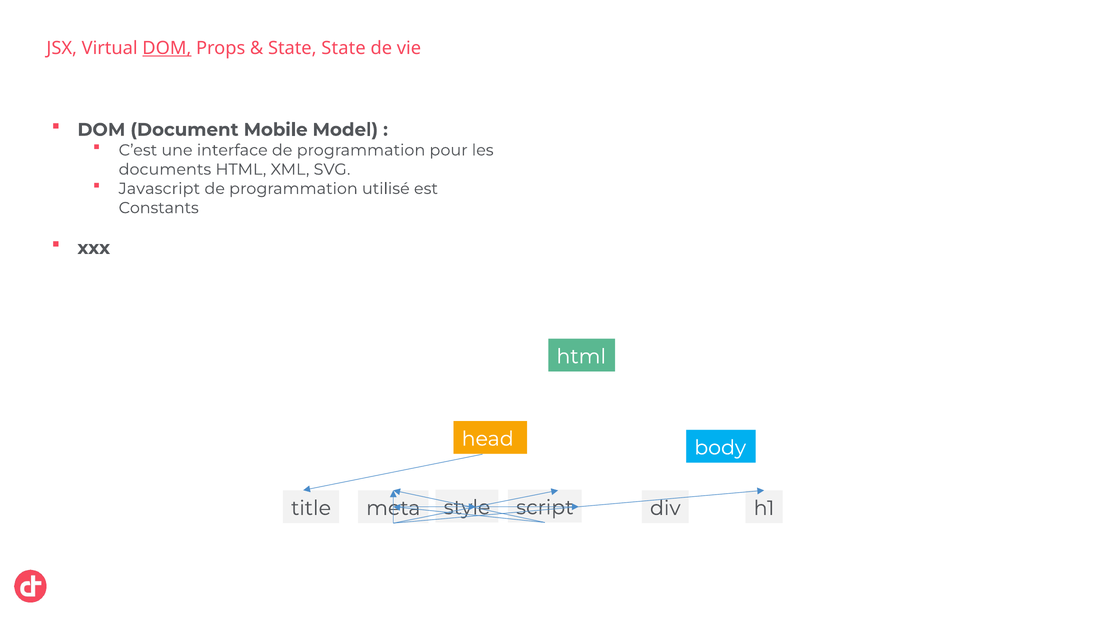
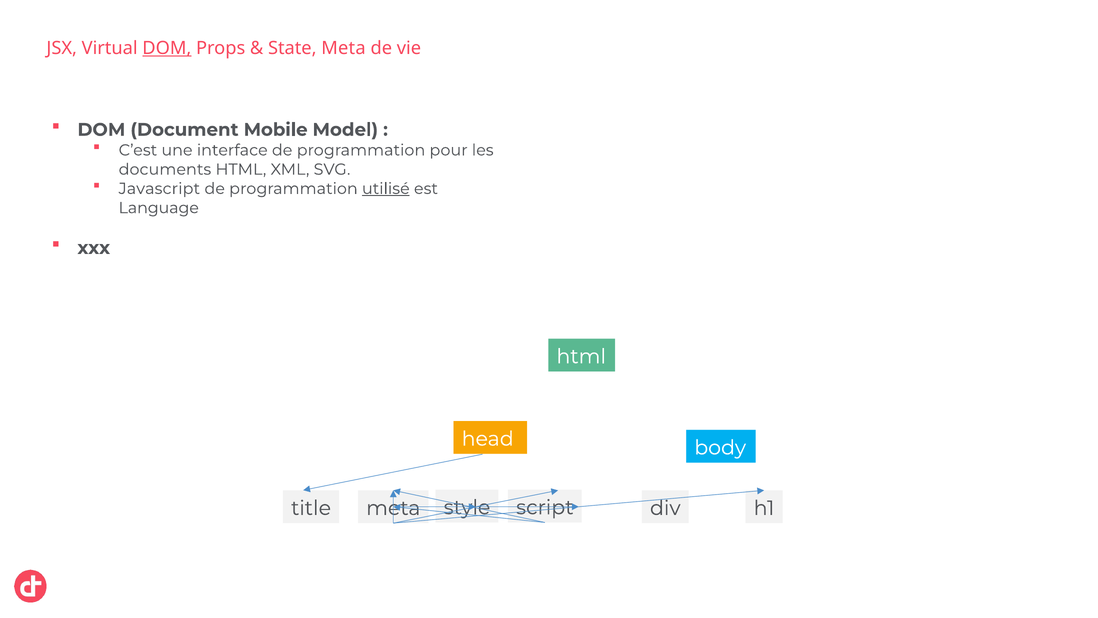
State State: State -> Meta (344, 48)
utilisé underline: none -> present (386, 189)
Constants: Constants -> Language (159, 208)
